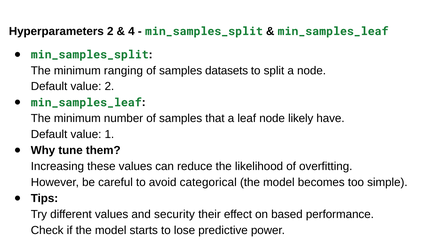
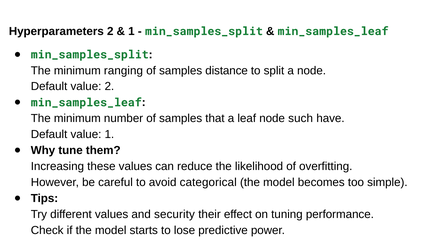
4: 4 -> 1 (131, 31)
datasets: datasets -> distance (227, 70)
likely: likely -> such (301, 118)
based: based -> tuning (287, 214)
